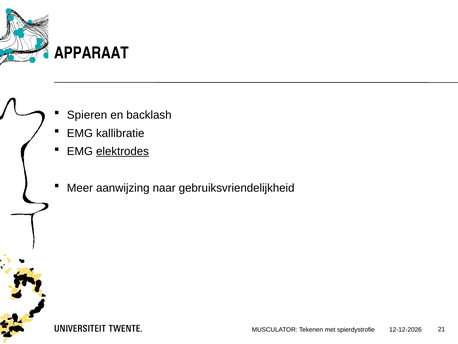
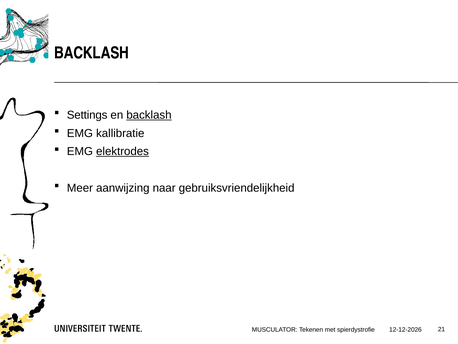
APPARAAT: APPARAAT -> BACKLASH (92, 53)
Spieren: Spieren -> Settings (87, 115)
backlash underline: none -> present (149, 115)
